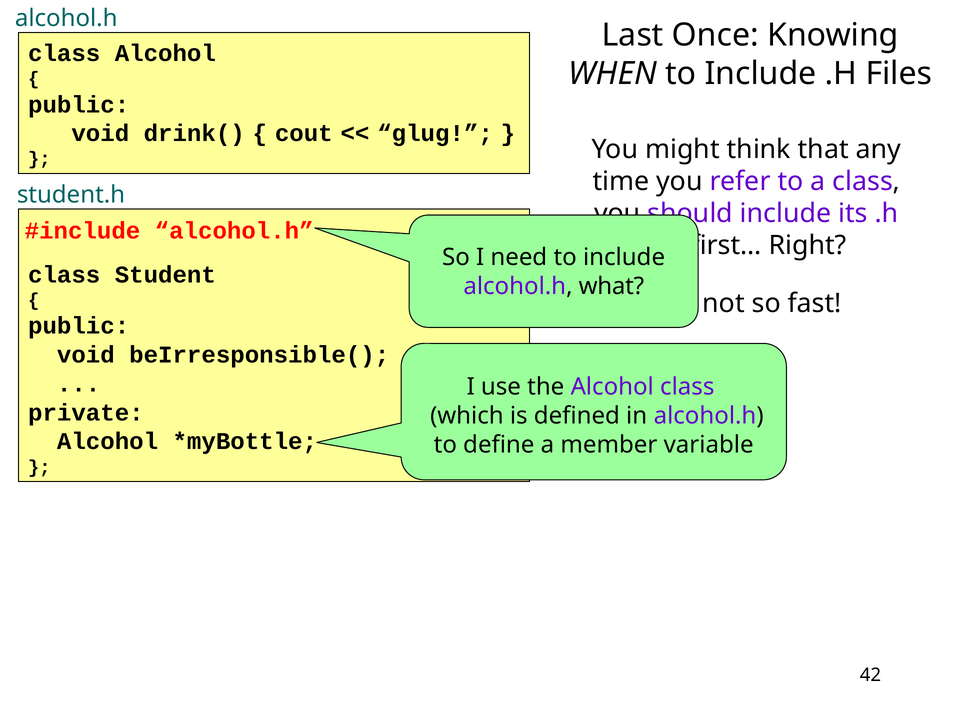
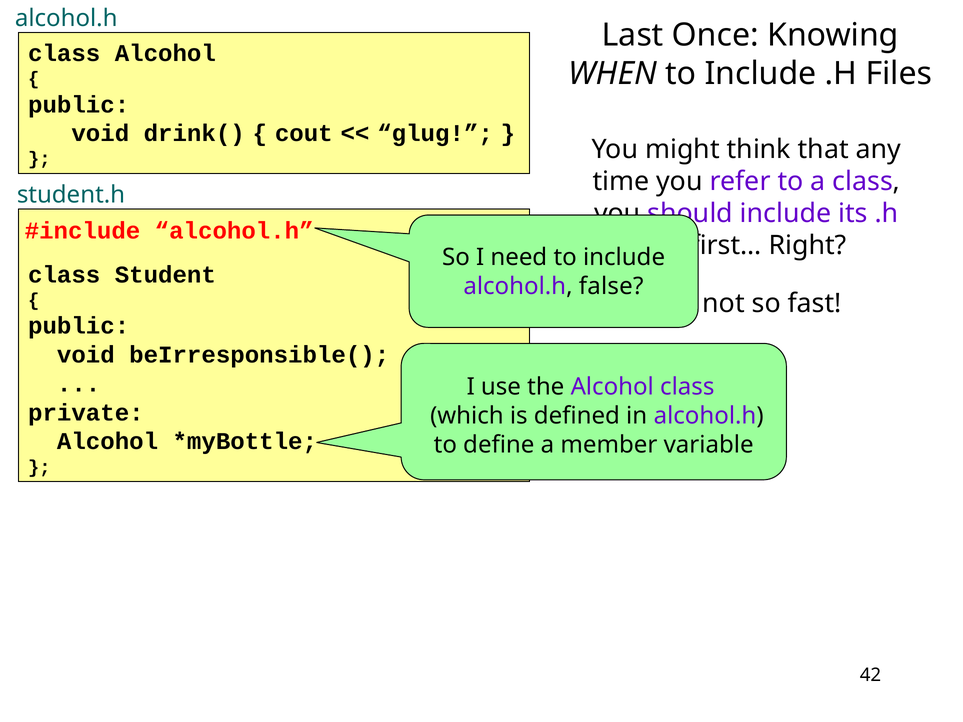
what: what -> false (611, 286)
